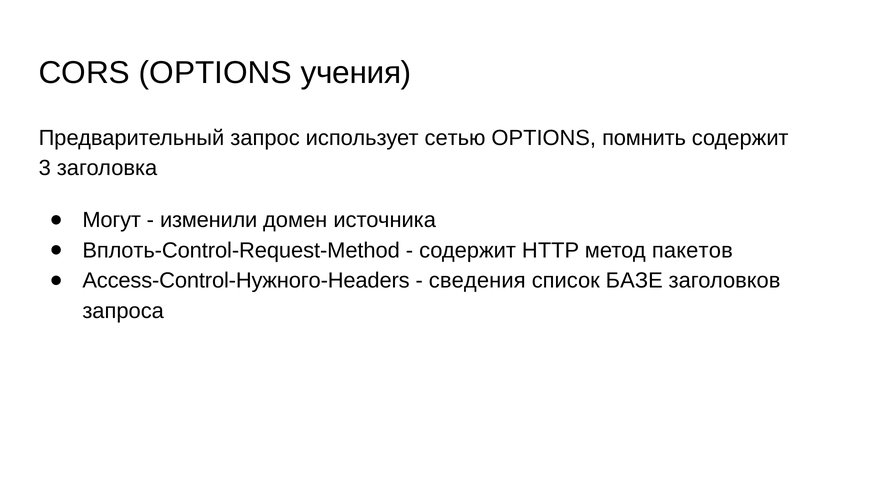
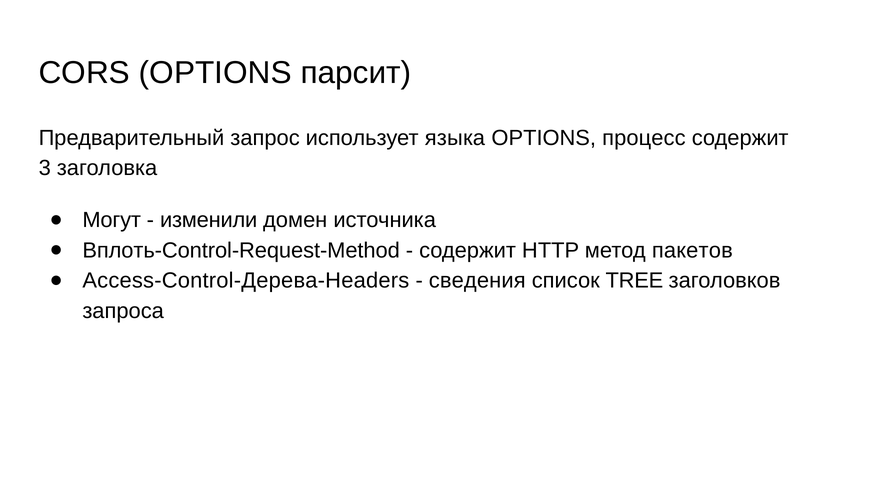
учения: учения -> парсит (356, 73)
сетью: сетью -> языка (455, 138)
помнить: помнить -> процесс (644, 138)
Access-Control-Нужного-Headers: Access-Control-Нужного-Headers -> Access-Control-Дерева-Headers (246, 281)
БАЗЕ: БАЗЕ -> TREE (634, 281)
